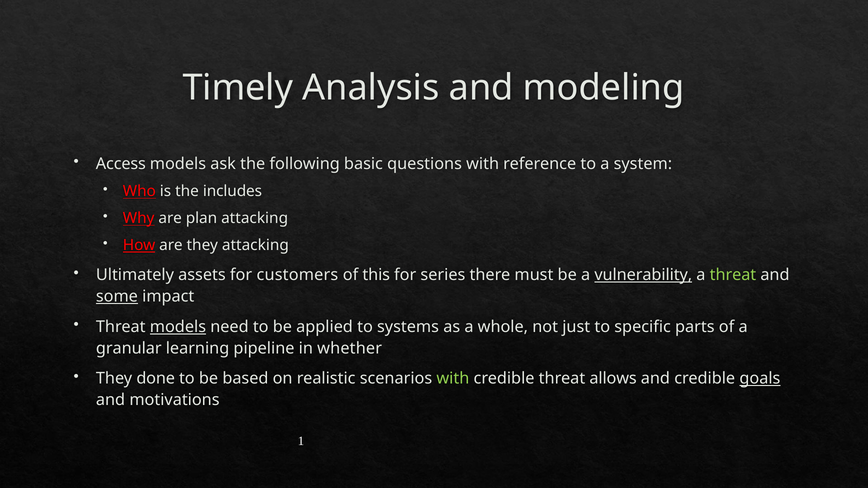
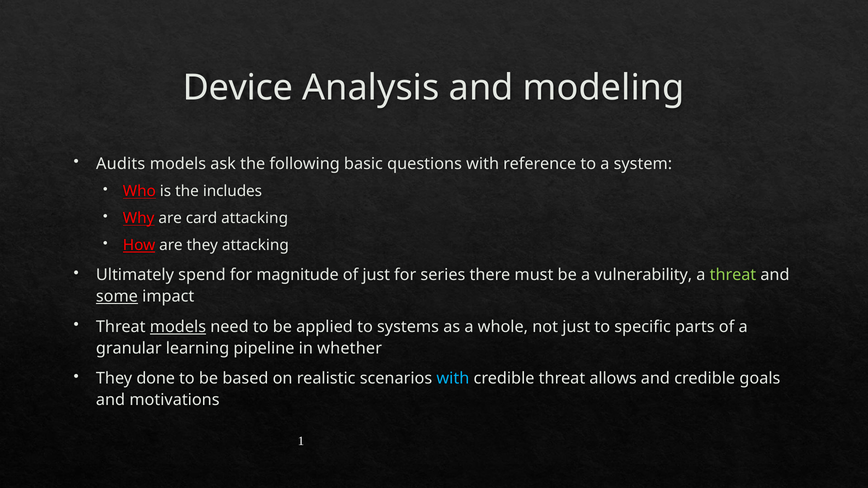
Timely: Timely -> Device (238, 88)
Access: Access -> Audits (121, 164)
plan: plan -> card (202, 218)
assets: assets -> spend (202, 275)
customers: customers -> magnitude (298, 275)
of this: this -> just (376, 275)
vulnerability underline: present -> none (643, 275)
with colour: light green -> light blue (453, 379)
goals underline: present -> none (760, 379)
